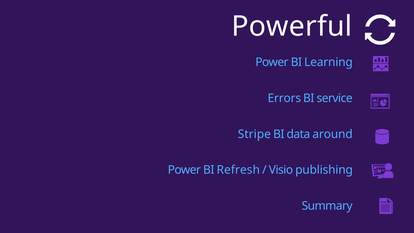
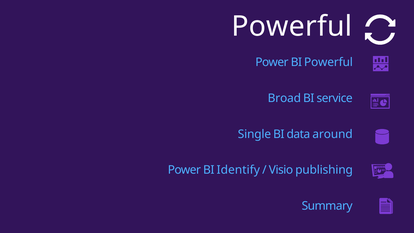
BI Learning: Learning -> Powerful (328, 62)
Errors: Errors -> Broad (284, 98)
Stripe: Stripe -> Single (254, 134)
Refresh: Refresh -> Identify (238, 170)
